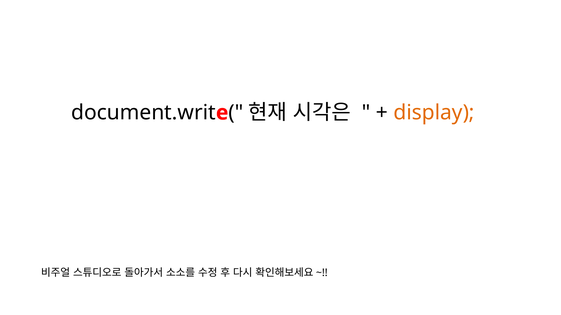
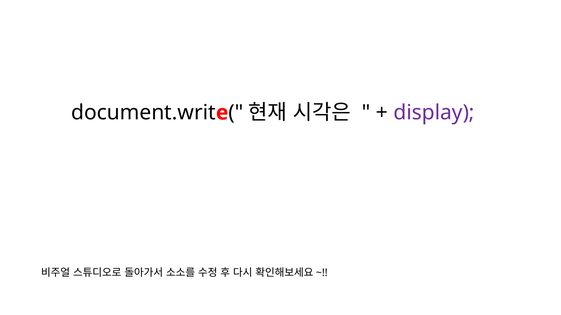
display colour: orange -> purple (434, 113)
